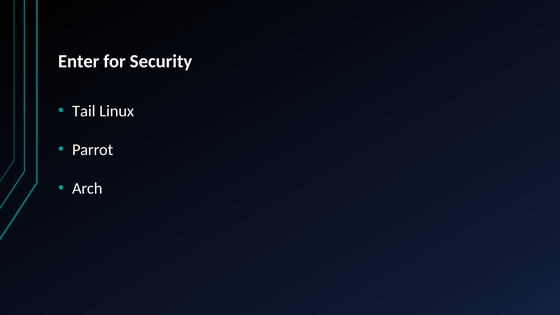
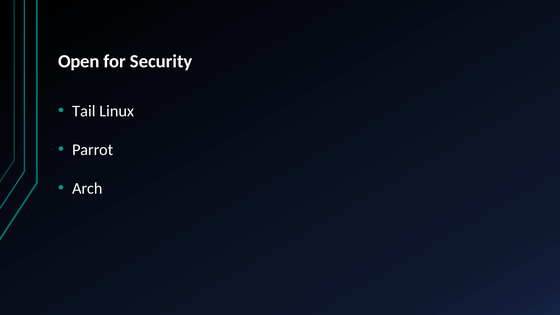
Enter: Enter -> Open (79, 62)
